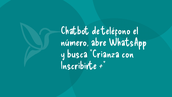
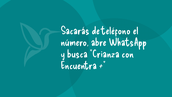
Chatbot: Chatbot -> Sacarás (75, 31)
Inscribirte: Inscribirte -> Encuentra (79, 65)
